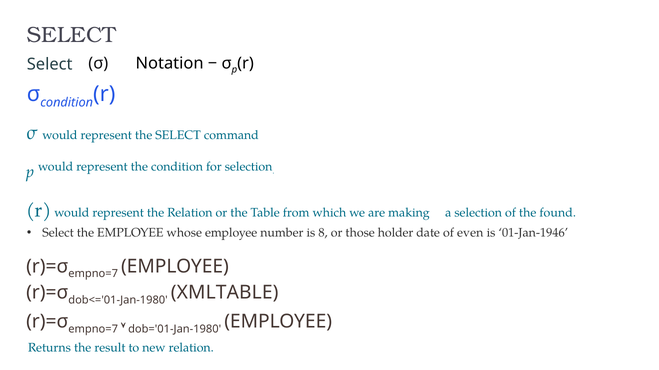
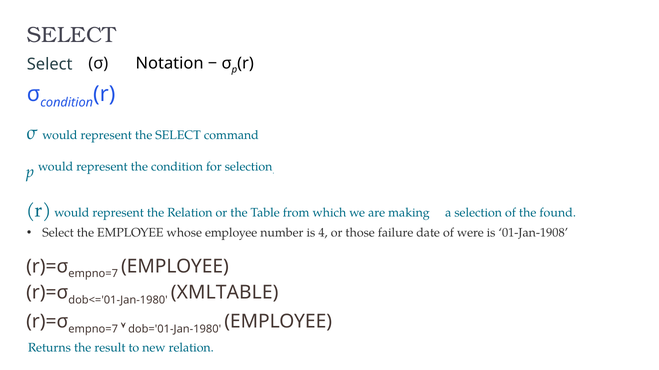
8: 8 -> 4 (323, 233)
holder: holder -> failure (396, 233)
even: even -> were (470, 233)
01-Jan-1946: 01-Jan-1946 -> 01-Jan-1908 (533, 233)
